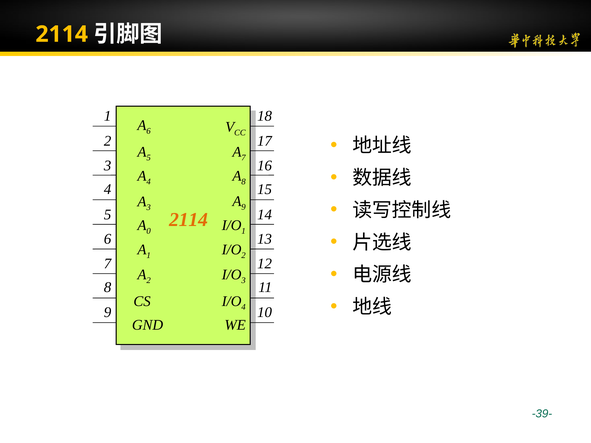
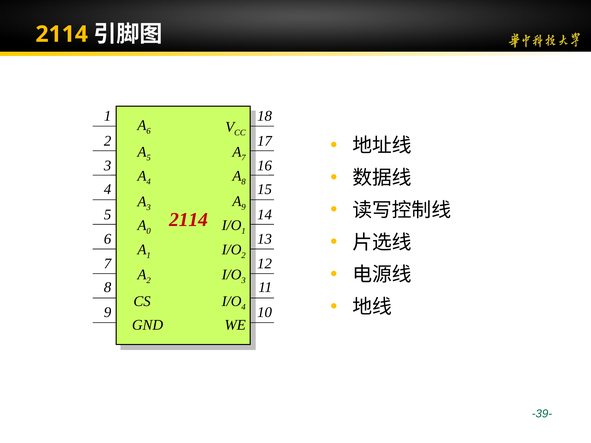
2114 colour: orange -> red (189, 220)
